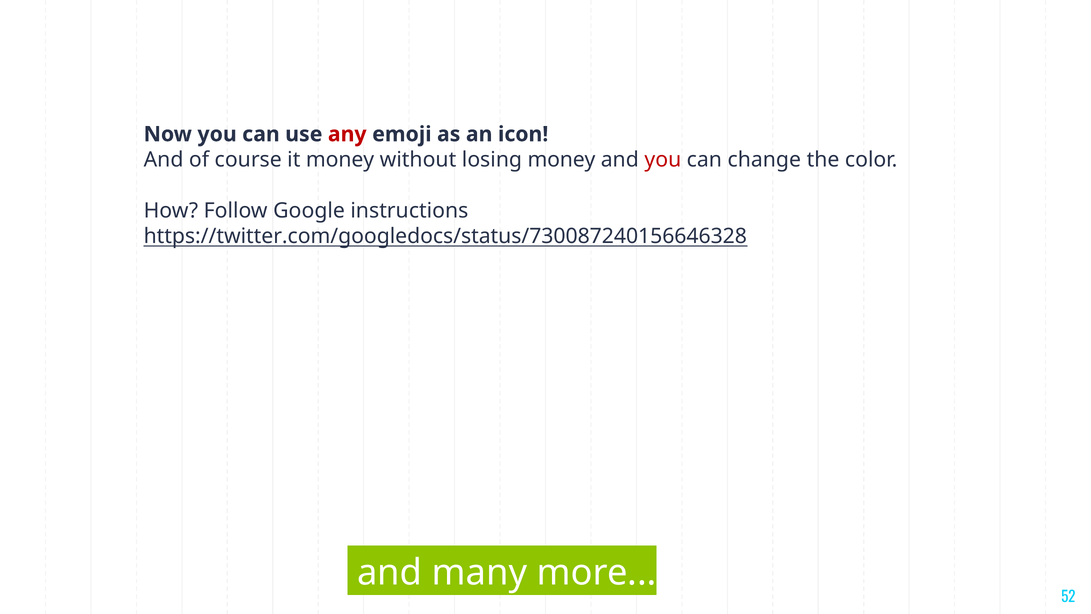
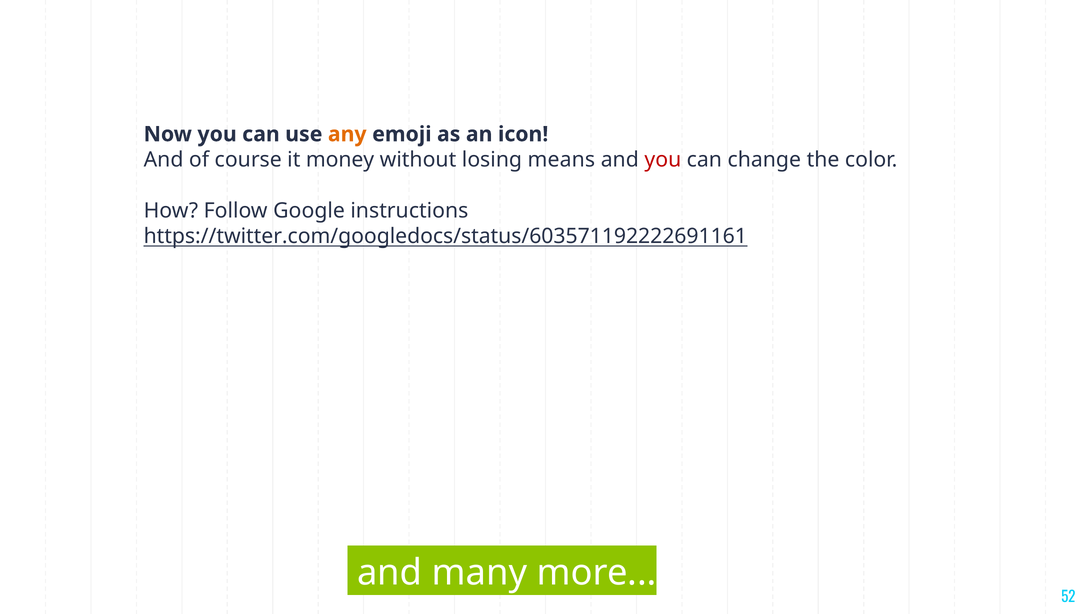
any colour: red -> orange (347, 134)
losing money: money -> means (561, 160)
https://twitter.com/googledocs/status/730087240156646328: https://twitter.com/googledocs/status/730087240156646328 -> https://twitter.com/googledocs/status/603571192222691161 (445, 236)
